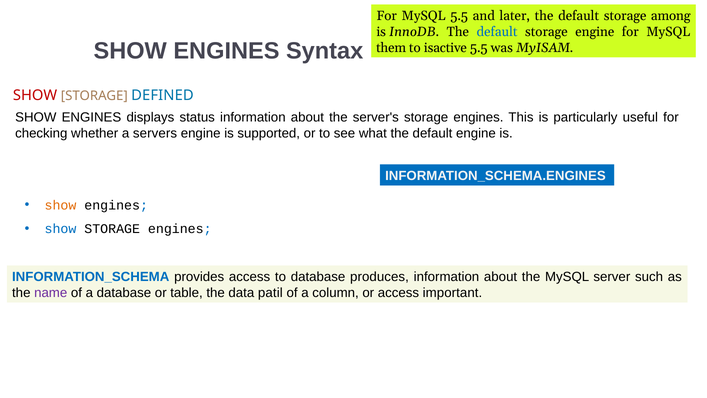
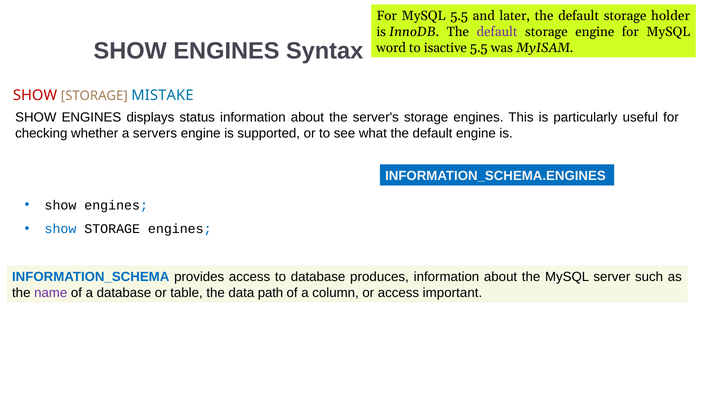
among: among -> holder (671, 16)
default colour: blue -> purple (497, 32)
them: them -> word (391, 48)
DEFINED: DEFINED -> MISTAKE (162, 95)
show colour: orange -> black (60, 205)
patil: patil -> path (270, 293)
